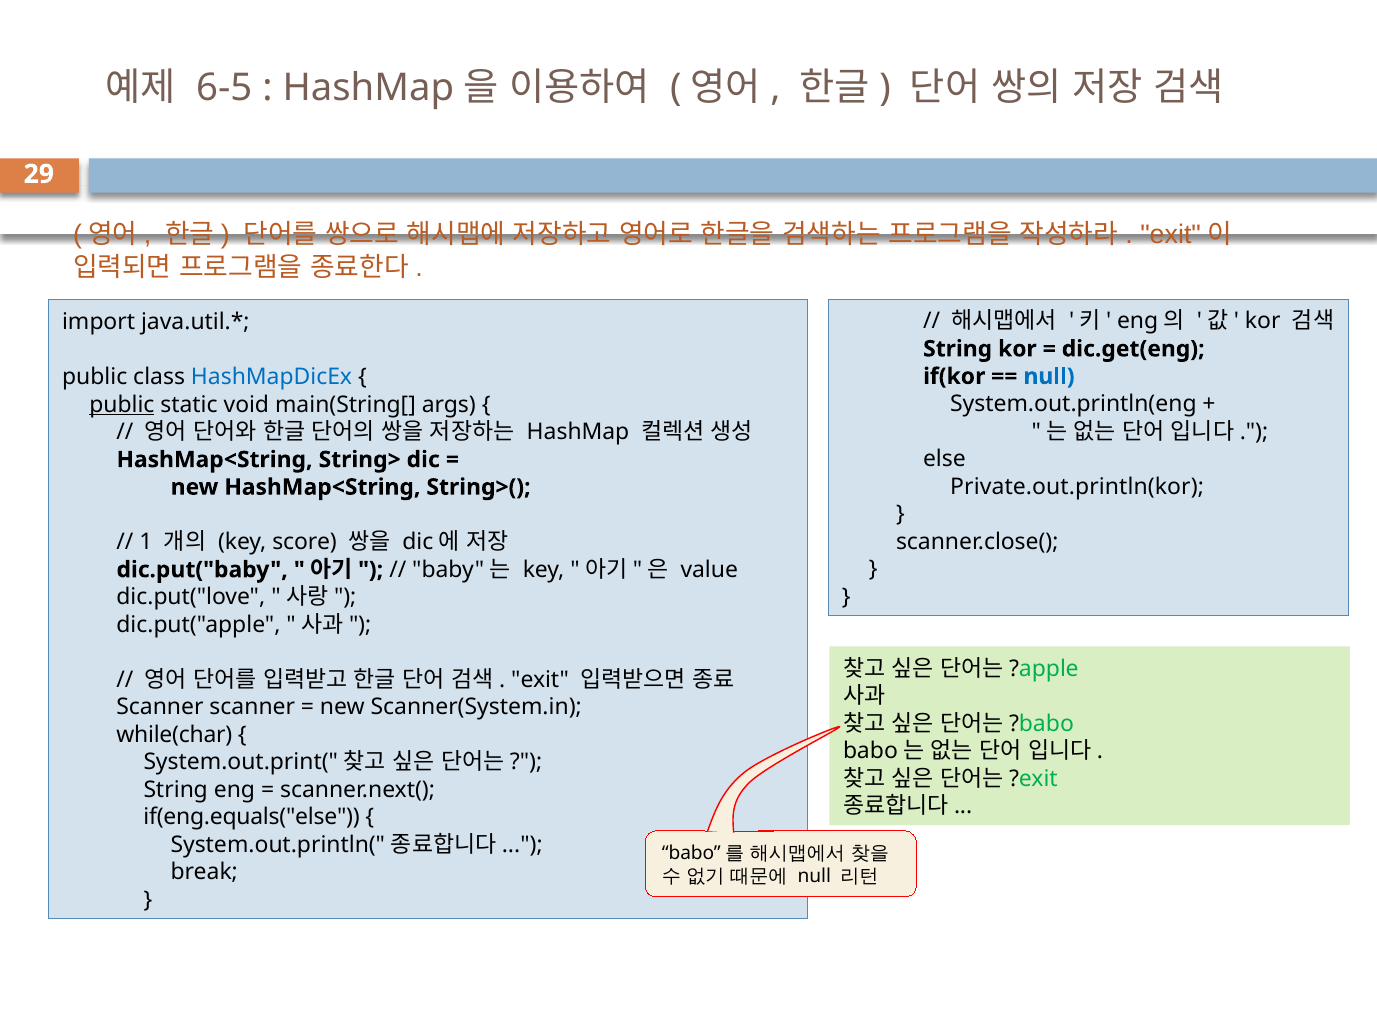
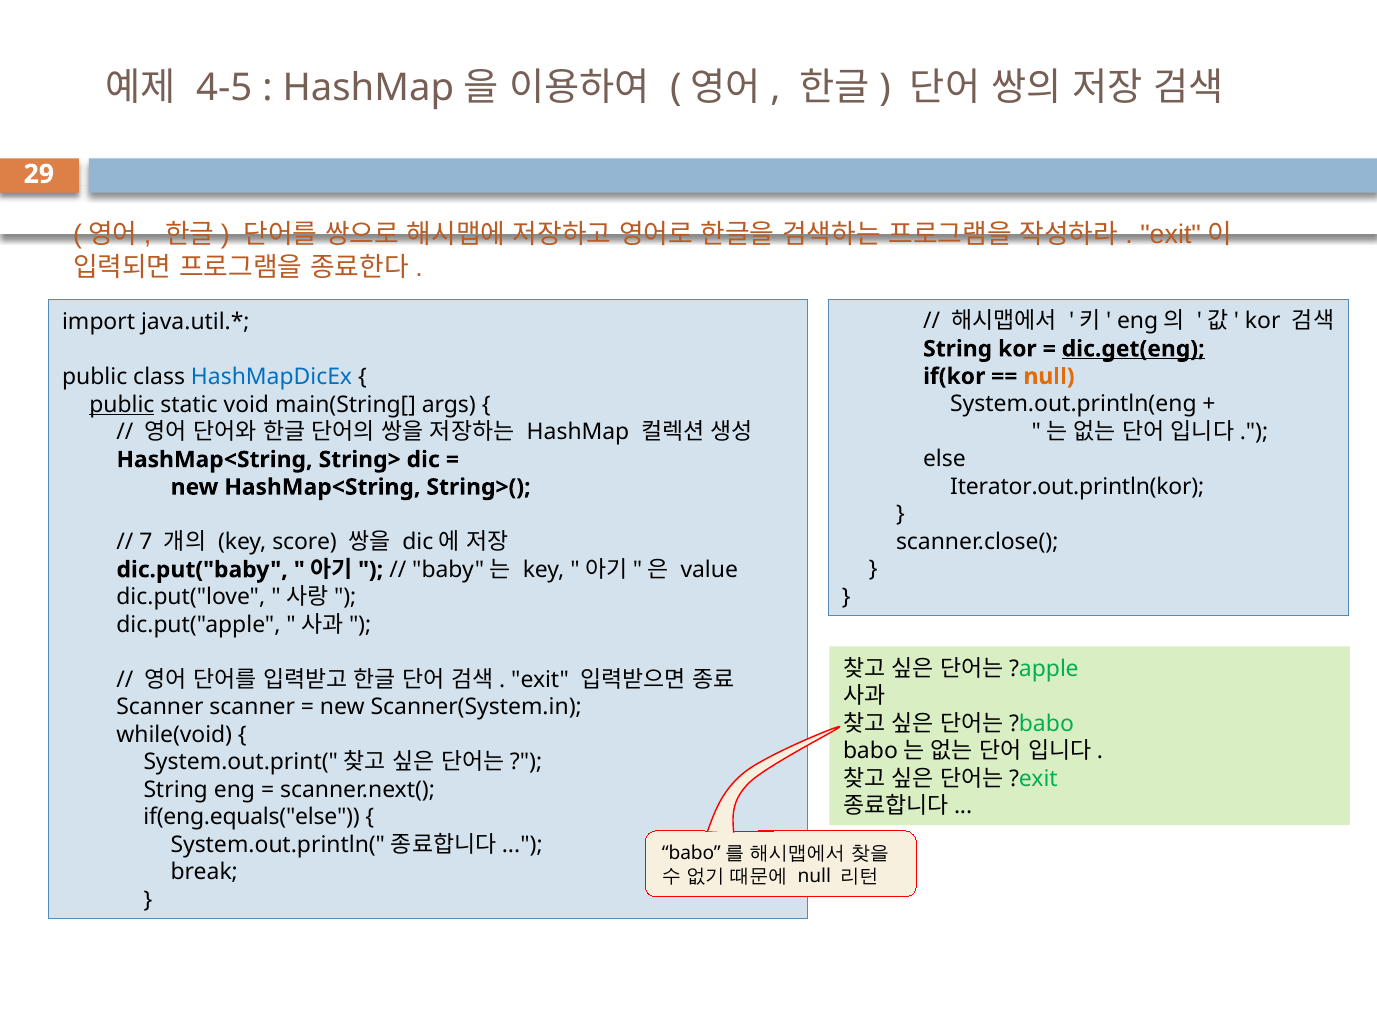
6-5: 6-5 -> 4-5 (224, 88)
dic.get(eng underline: none -> present (1133, 349)
null colour: blue -> orange (1049, 377)
Private.out.println(kor: Private.out.println(kor -> Iterator.out.println(kor (1077, 487)
1: 1 -> 7 (146, 543)
while(char: while(char -> while(void (174, 735)
